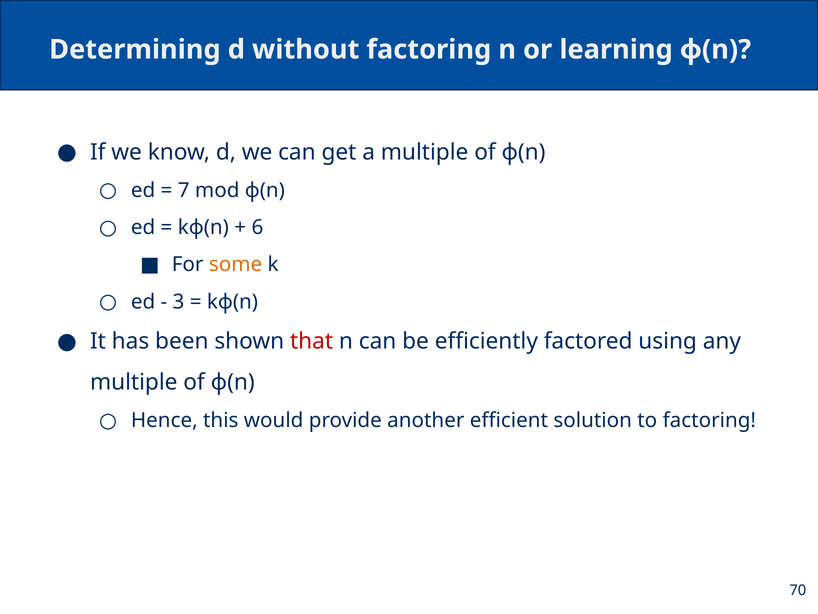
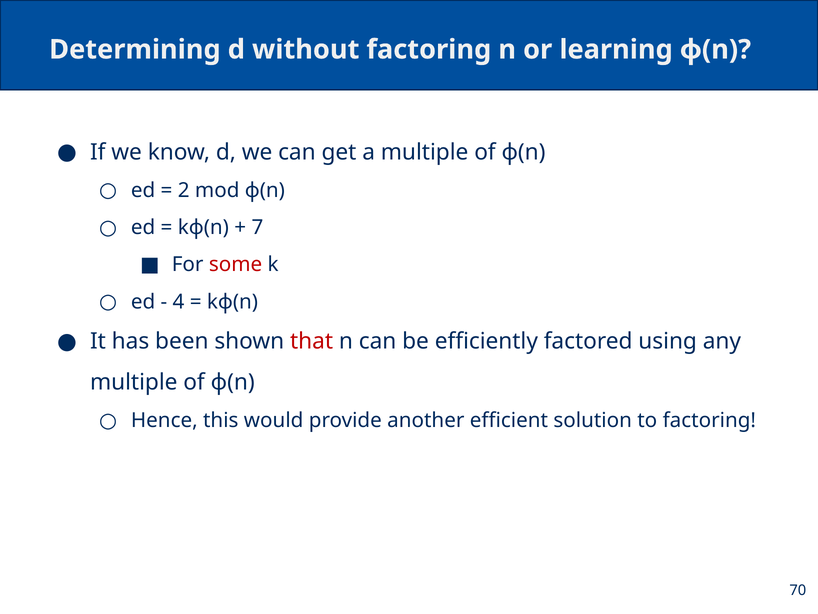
7: 7 -> 2 (184, 190)
6: 6 -> 7 (257, 227)
some colour: orange -> red (236, 265)
3: 3 -> 4 (179, 302)
